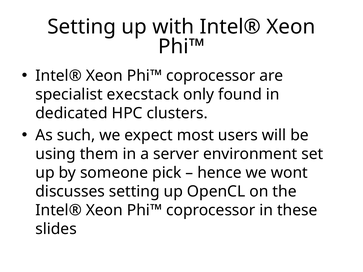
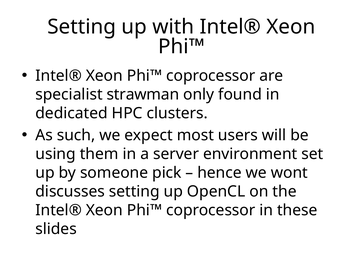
execstack: execstack -> strawman (143, 95)
